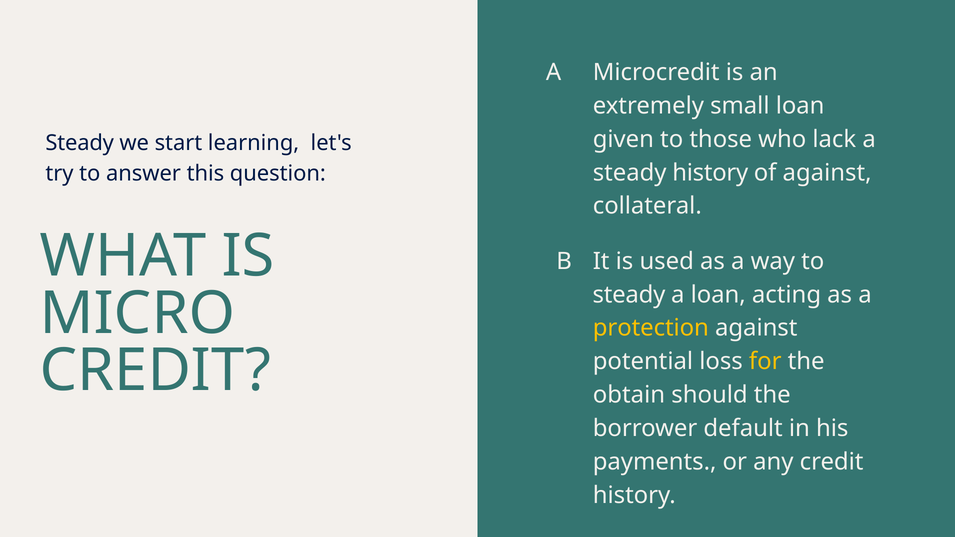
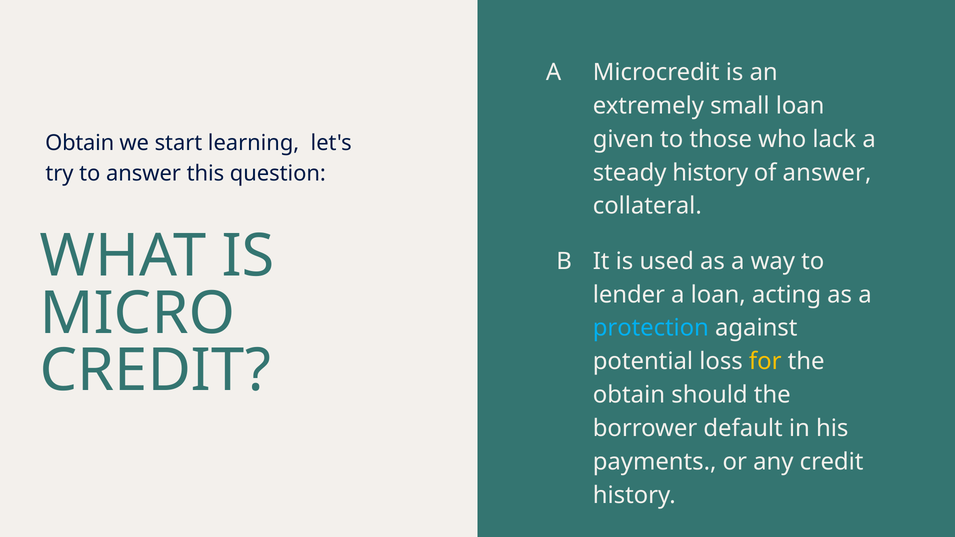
Steady: Steady -> Obtain (80, 143)
of against: against -> answer (827, 173)
steady: steady -> lender (629, 295)
protection colour: yellow -> light blue (651, 328)
